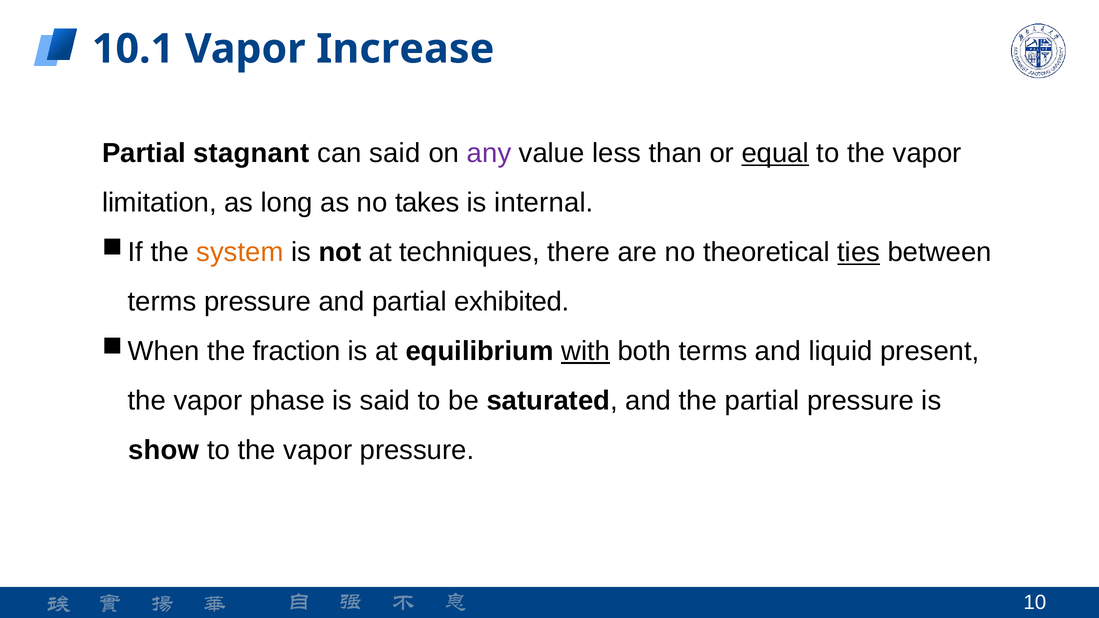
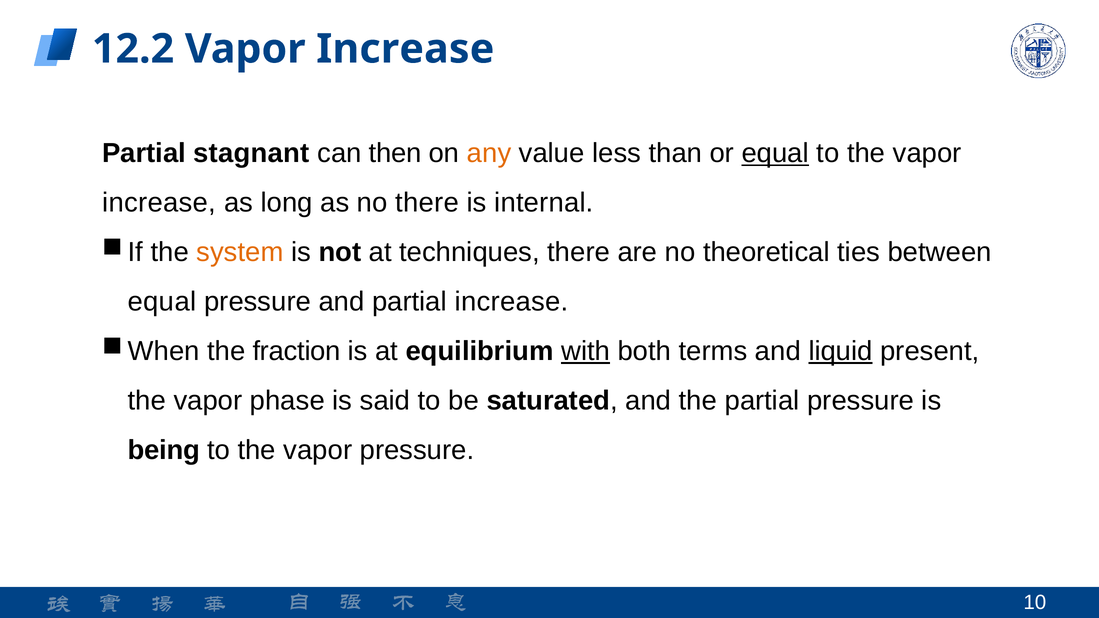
10.1: 10.1 -> 12.2 (133, 49)
can said: said -> then (395, 153)
any colour: purple -> orange (489, 153)
limitation: limitation -> increase (159, 203)
no takes: takes -> there (427, 203)
ties underline: present -> none (859, 252)
terms: terms -> equal (162, 302)
partial exhibited: exhibited -> increase (512, 302)
liquid underline: none -> present (841, 351)
show: show -> being (164, 450)
